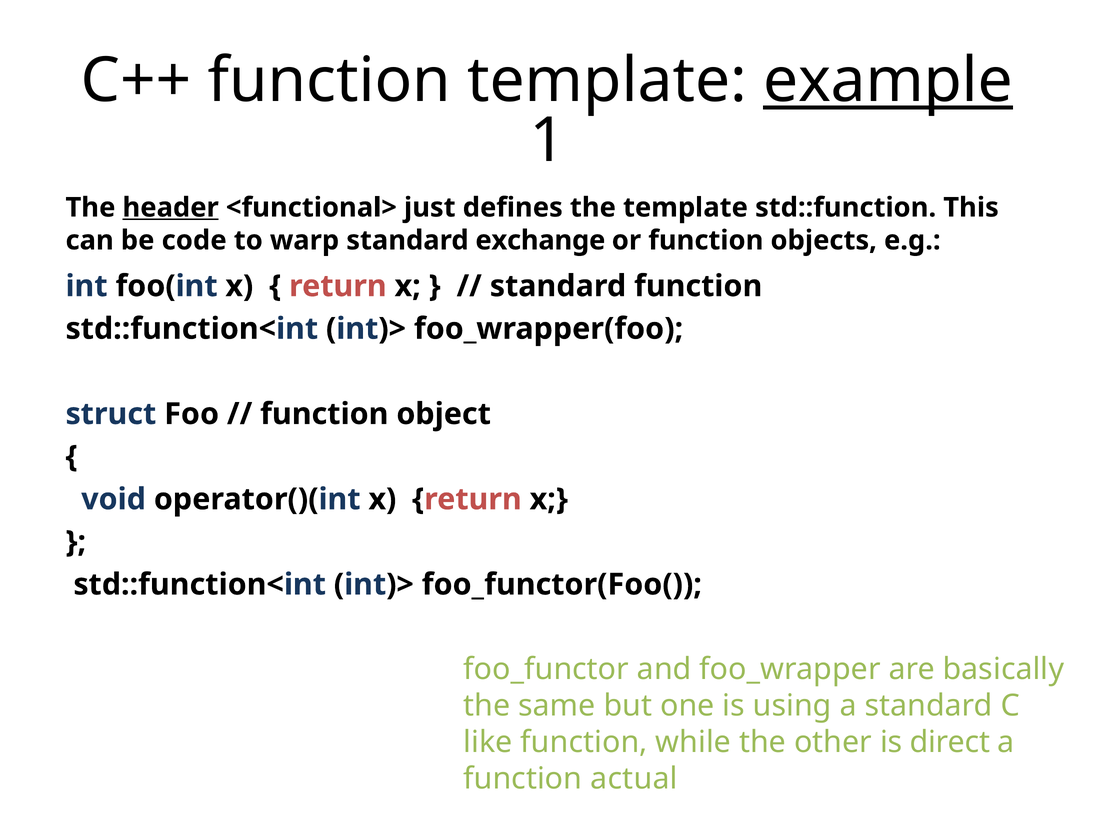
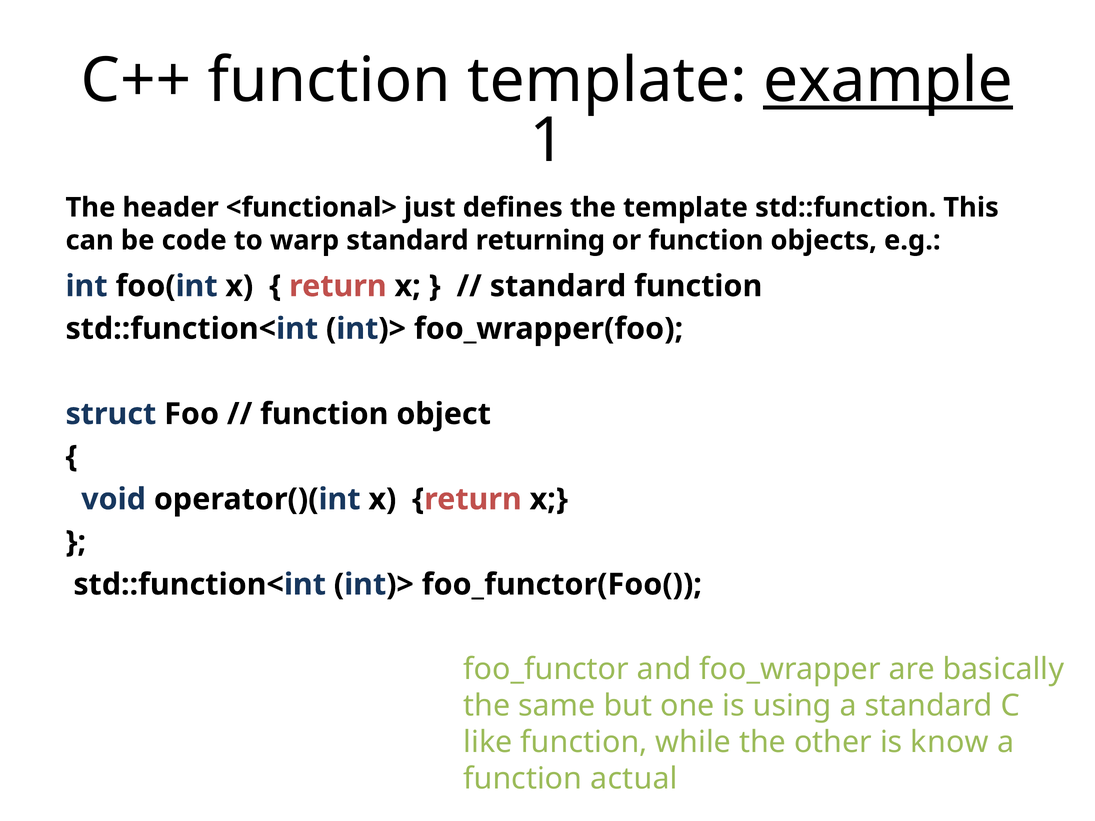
header underline: present -> none (171, 208)
exchange: exchange -> returning (540, 240)
direct: direct -> know (950, 742)
